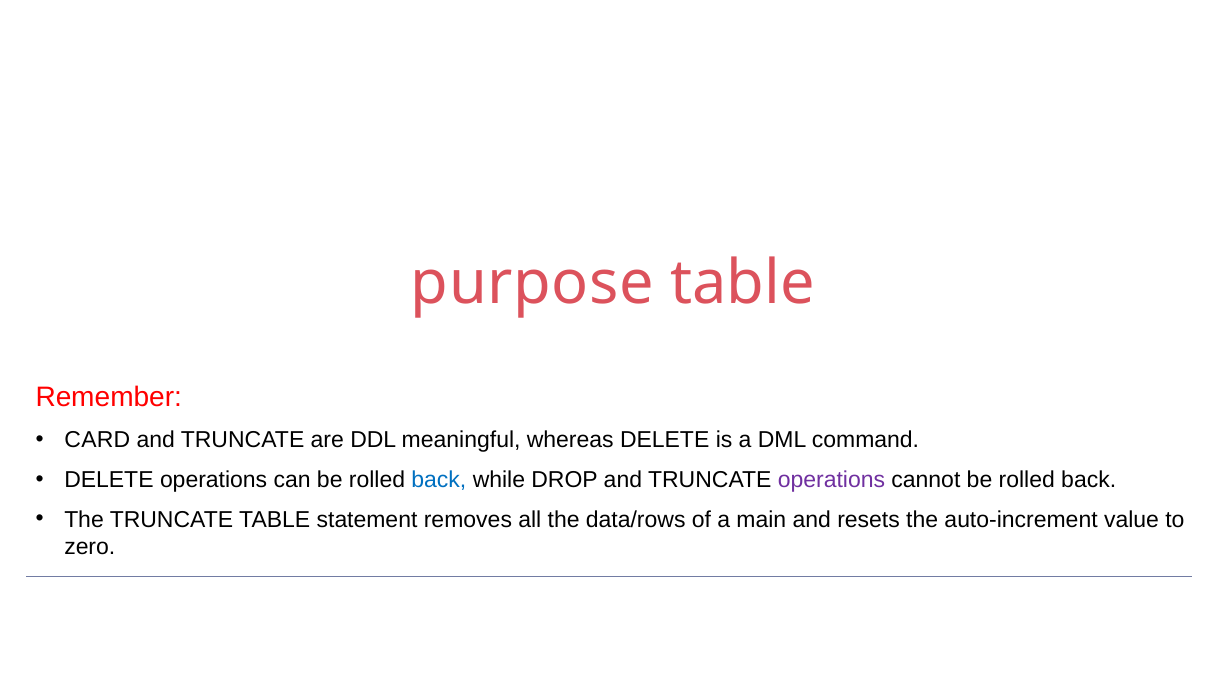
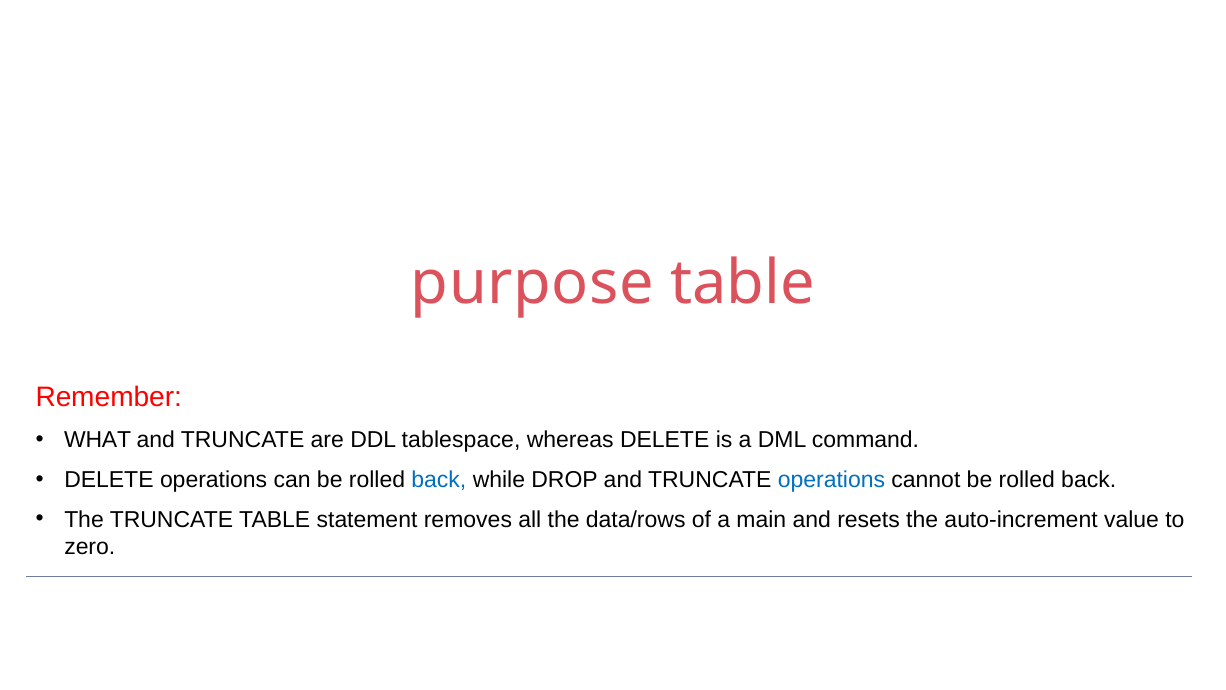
CARD: CARD -> WHAT (98, 440)
meaningful: meaningful -> tablespace (461, 440)
operations colour: purple -> blue (831, 479)
